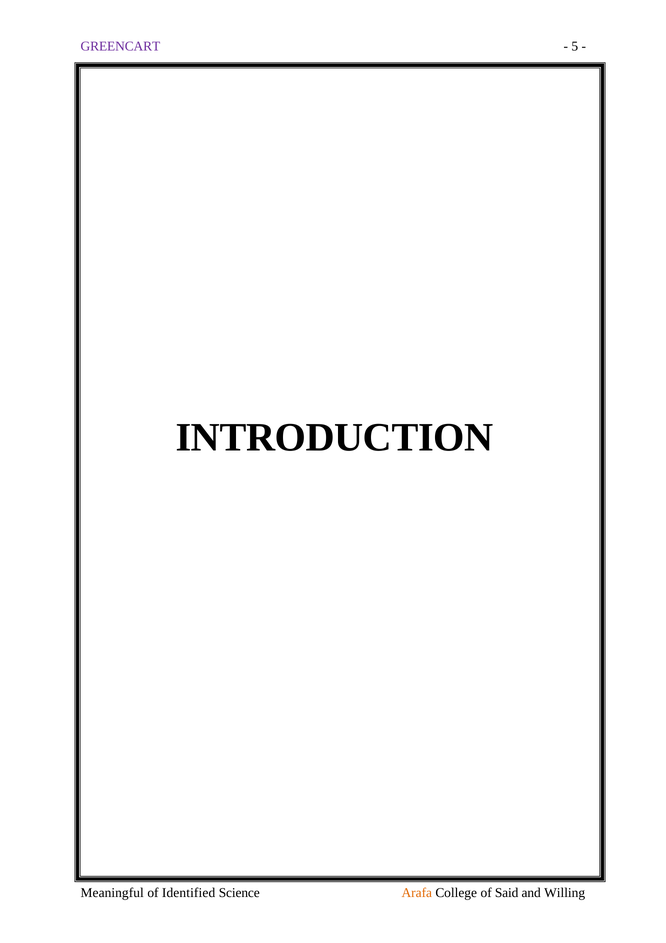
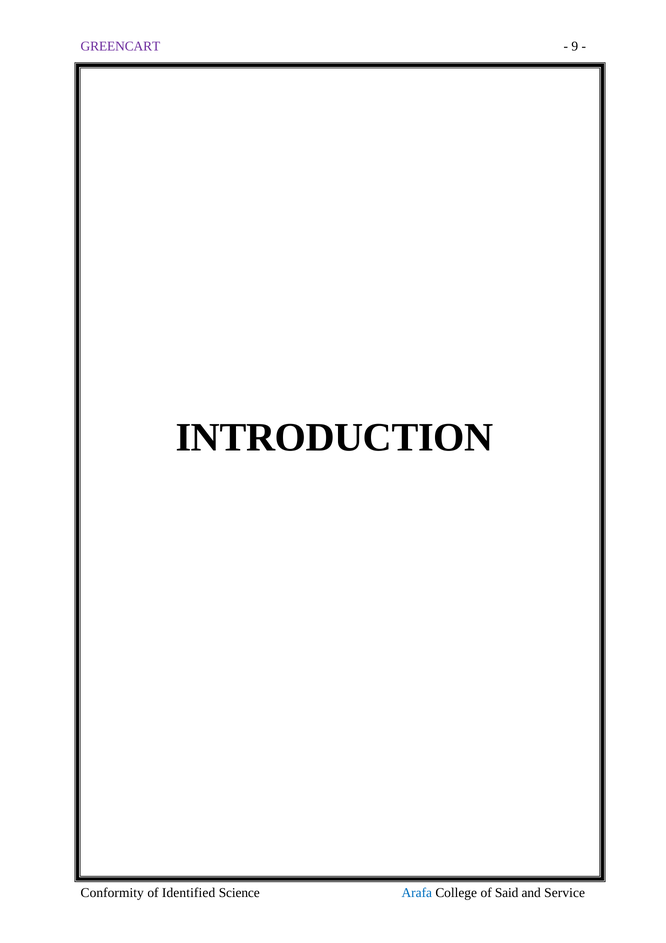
5: 5 -> 9 (575, 46)
Meaningful: Meaningful -> Conformity (112, 893)
Arafa colour: orange -> blue (417, 893)
Willing: Willing -> Service (565, 893)
